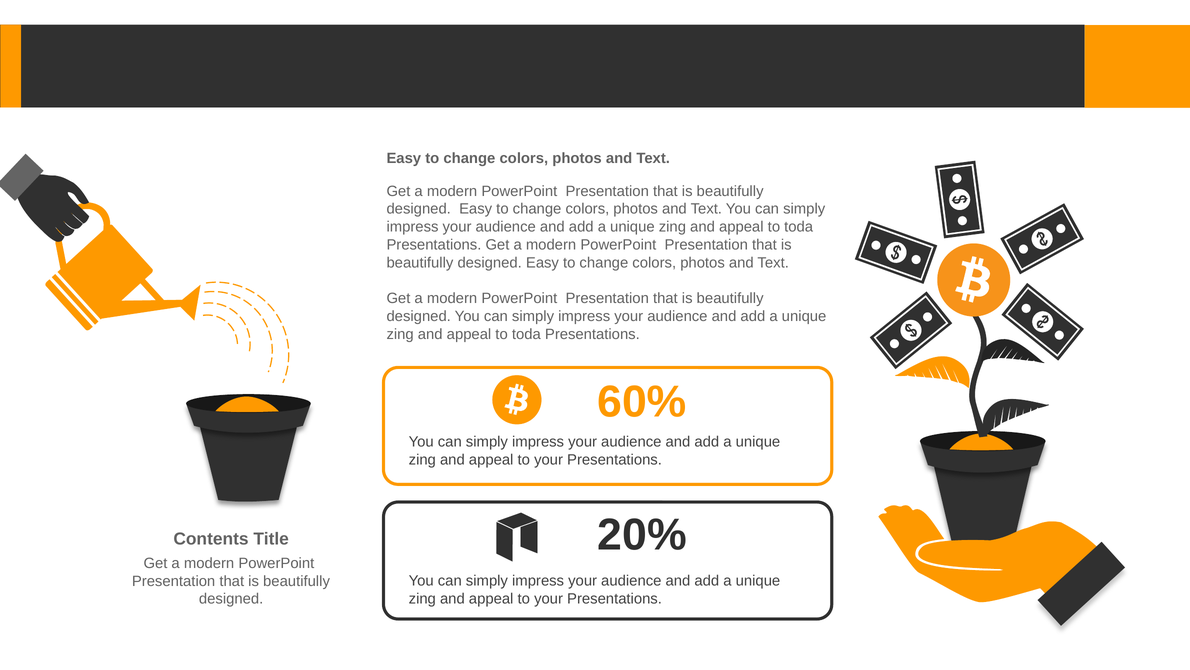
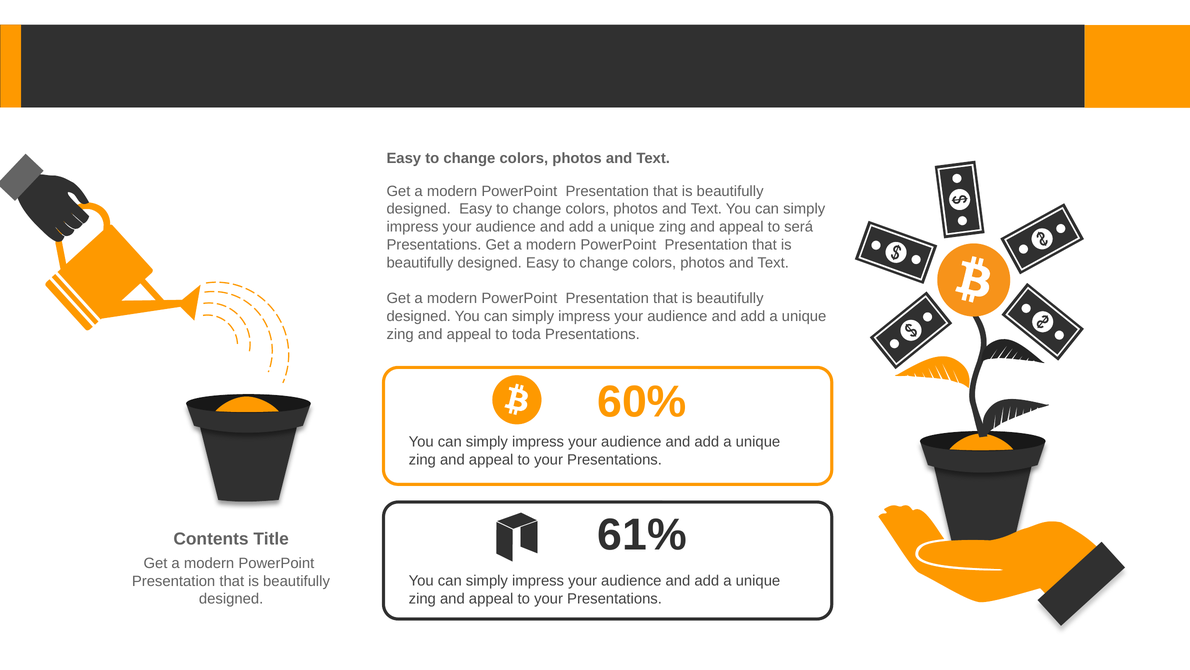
toda: toda -> será (799, 227)
20%: 20% -> 61% (642, 534)
